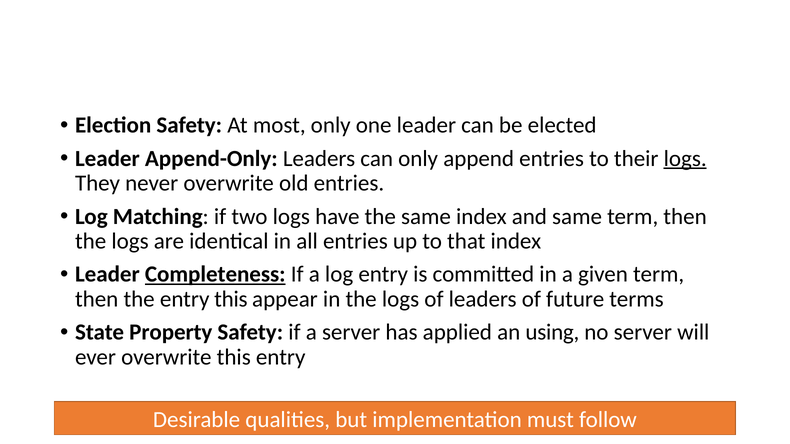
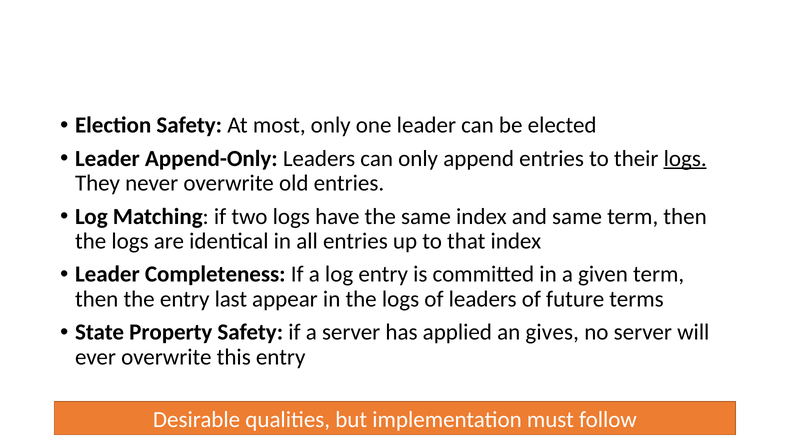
Completeness underline: present -> none (215, 275)
entry this: this -> last (231, 299)
using: using -> gives (552, 333)
